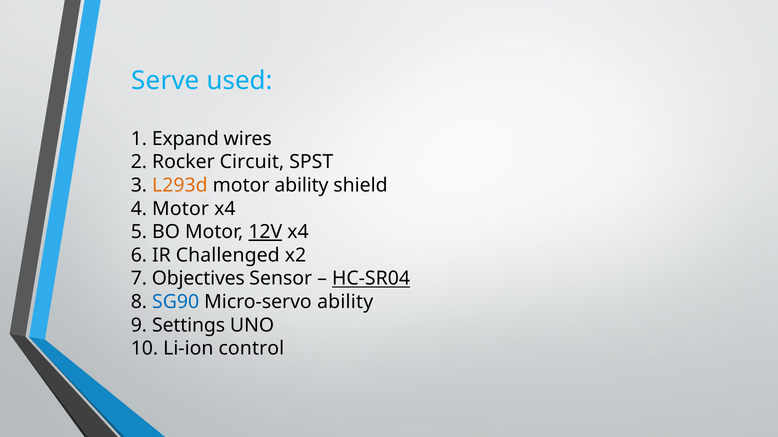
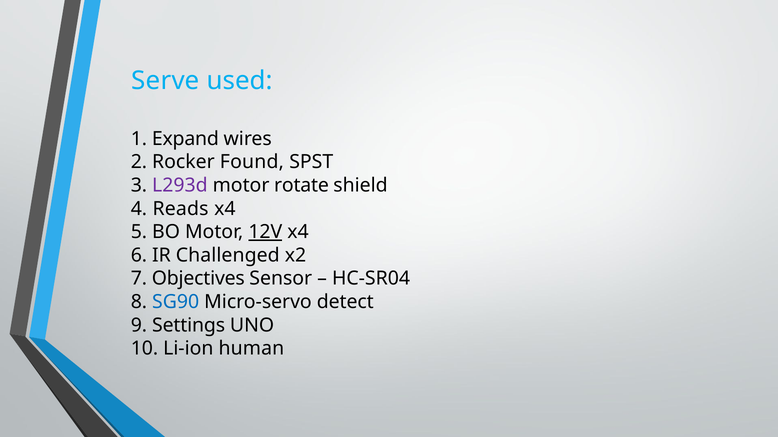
Circuit: Circuit -> Found (252, 162)
L293d colour: orange -> purple (180, 186)
motor ability: ability -> rotate (301, 186)
4 Motor: Motor -> Reads (181, 209)
HC-SR04 underline: present -> none (371, 279)
Micro-servo ability: ability -> detect (345, 302)
control: control -> human (251, 349)
